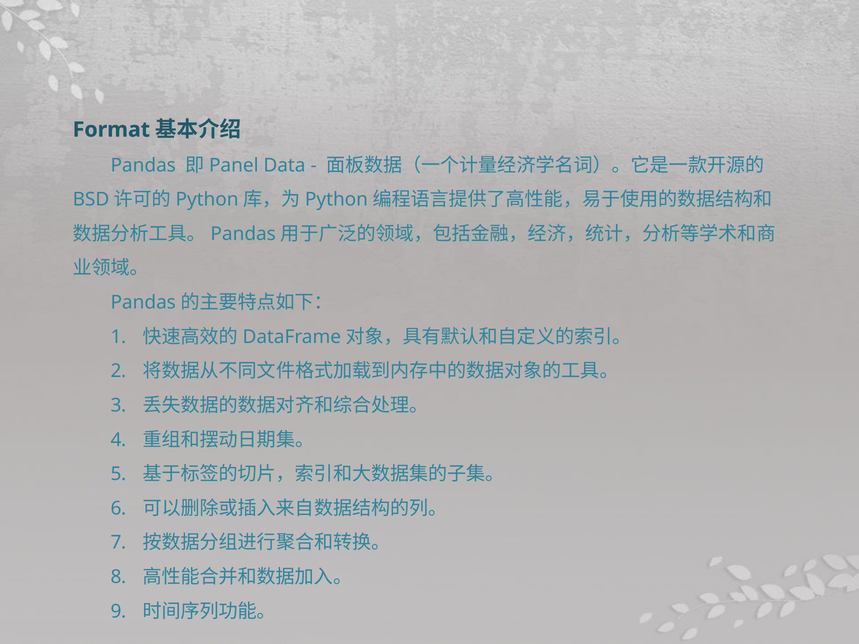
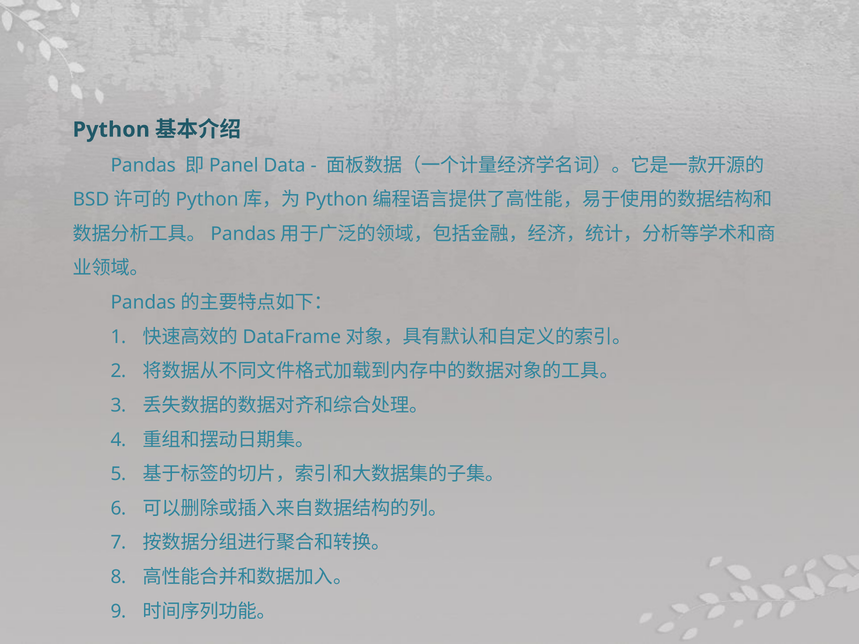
Format: Format -> Python (111, 130)
